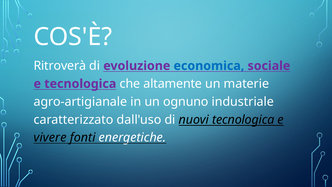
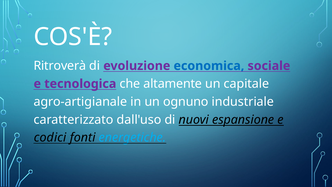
materie: materie -> capitale (246, 84)
nuovi tecnologica: tecnologica -> espansione (243, 120)
vivere: vivere -> codici (50, 137)
energetiche colour: white -> light blue (132, 137)
